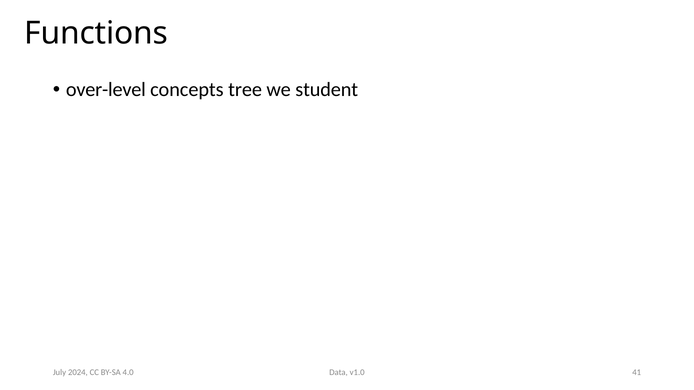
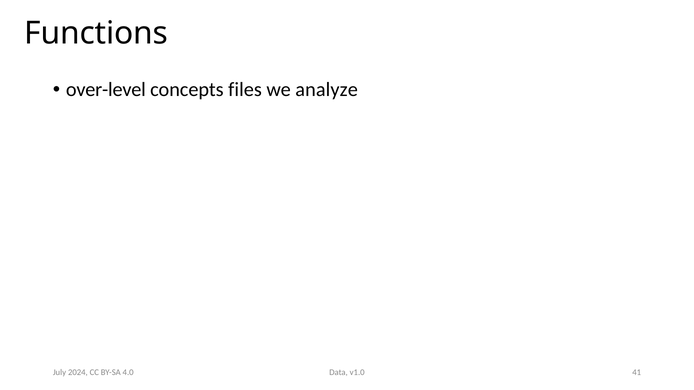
tree: tree -> files (245, 90)
student: student -> analyze (327, 90)
